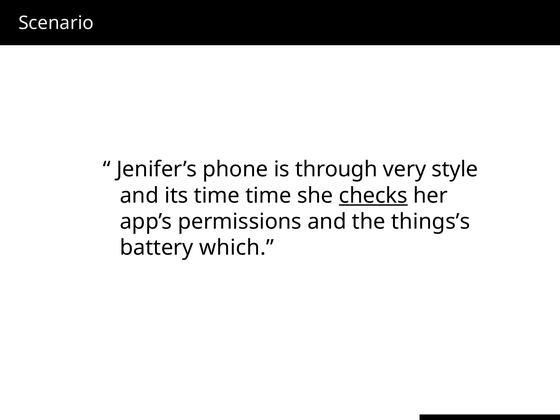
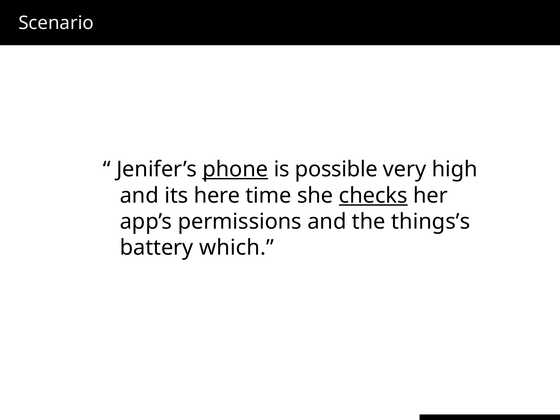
phone underline: none -> present (235, 169)
through: through -> possible (336, 169)
style: style -> high (455, 169)
its time: time -> here (217, 195)
